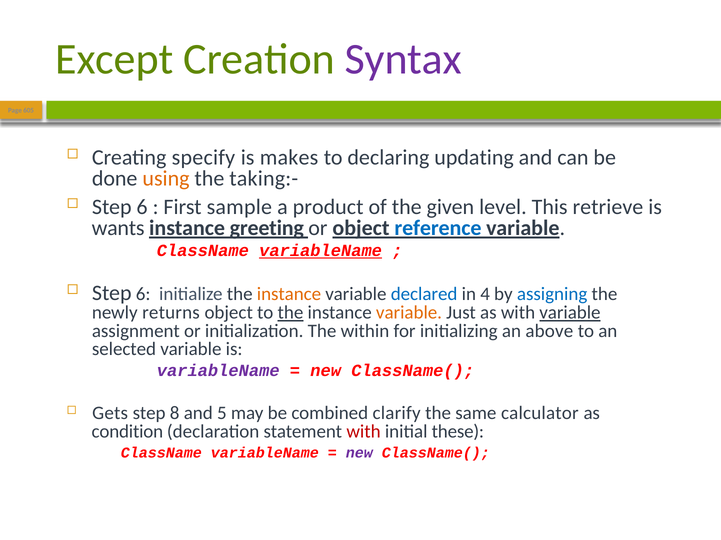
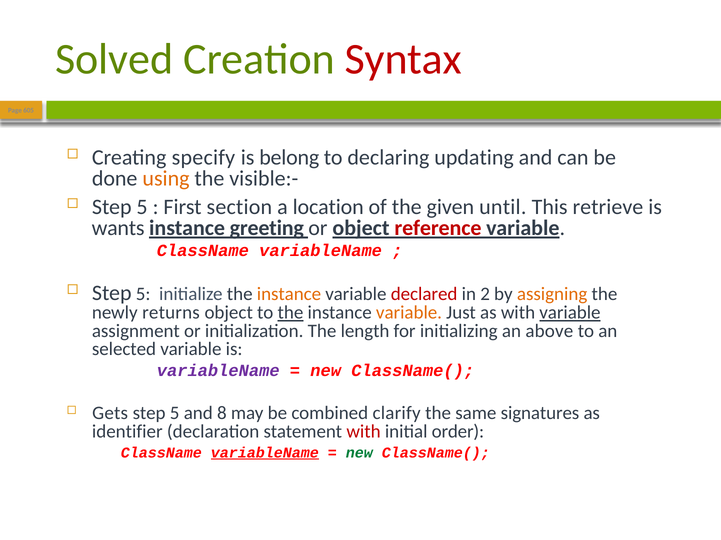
Except: Except -> Solved (114, 59)
Syntax colour: purple -> red (403, 59)
makes: makes -> belong (289, 158)
taking:-: taking:- -> visible:- (264, 179)
6: 6 -> 5 (142, 207)
sample: sample -> section (239, 207)
product: product -> location (328, 207)
level: level -> until (503, 207)
reference colour: blue -> red (438, 228)
variableName underline: present -> none (321, 251)
6: 6 -> 5 (143, 294)
declared colour: blue -> red (424, 294)
4: 4 -> 2 (485, 294)
assigning colour: blue -> orange (552, 294)
within: within -> length (365, 331)
8: 8 -> 5 (175, 414)
5: 5 -> 8 (222, 414)
calculator: calculator -> signatures (540, 414)
condition: condition -> identifier (127, 432)
these: these -> order (458, 432)
variableName underline: none -> present (265, 453)
new colour: purple -> green (359, 453)
